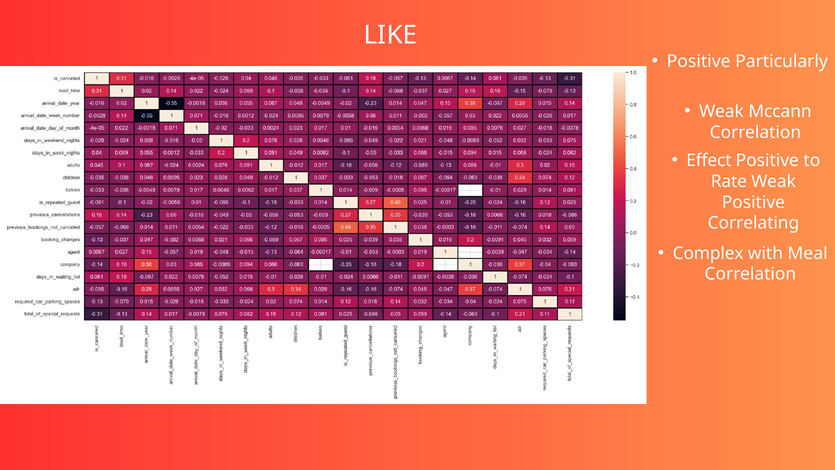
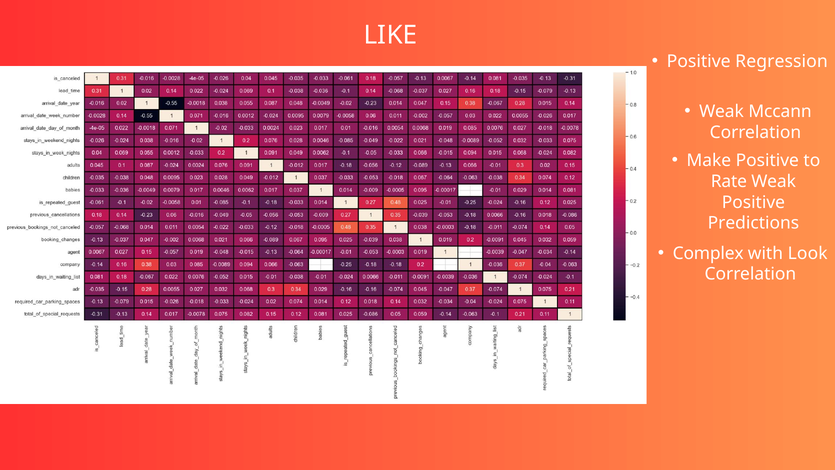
Particularly: Particularly -> Regression (781, 61)
Effect: Effect -> Make (709, 160)
Correlating: Correlating -> Predictions (753, 223)
Meal: Meal -> Look (808, 253)
